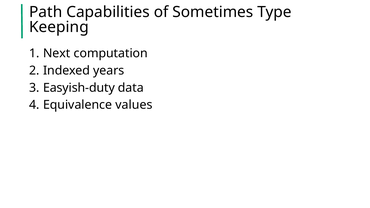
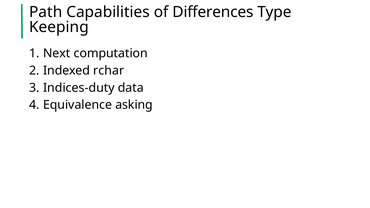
Sometimes: Sometimes -> Differences (213, 12)
years: years -> rchar (109, 71)
Easyish-duty: Easyish-duty -> Indices-duty (79, 88)
values: values -> asking (134, 105)
